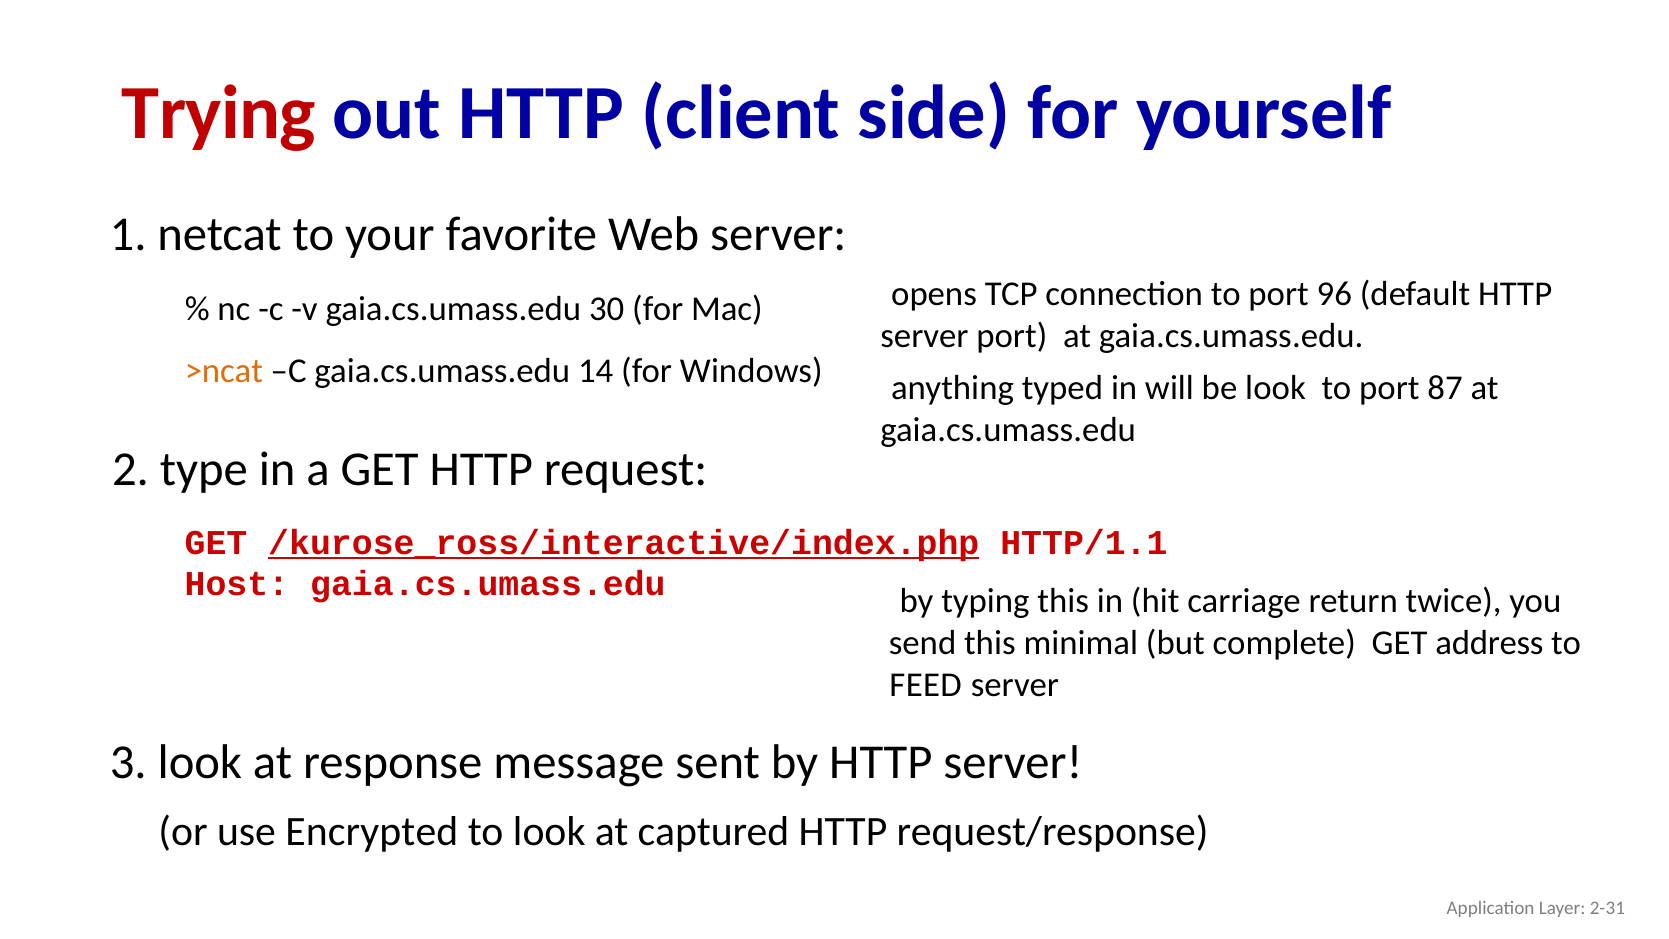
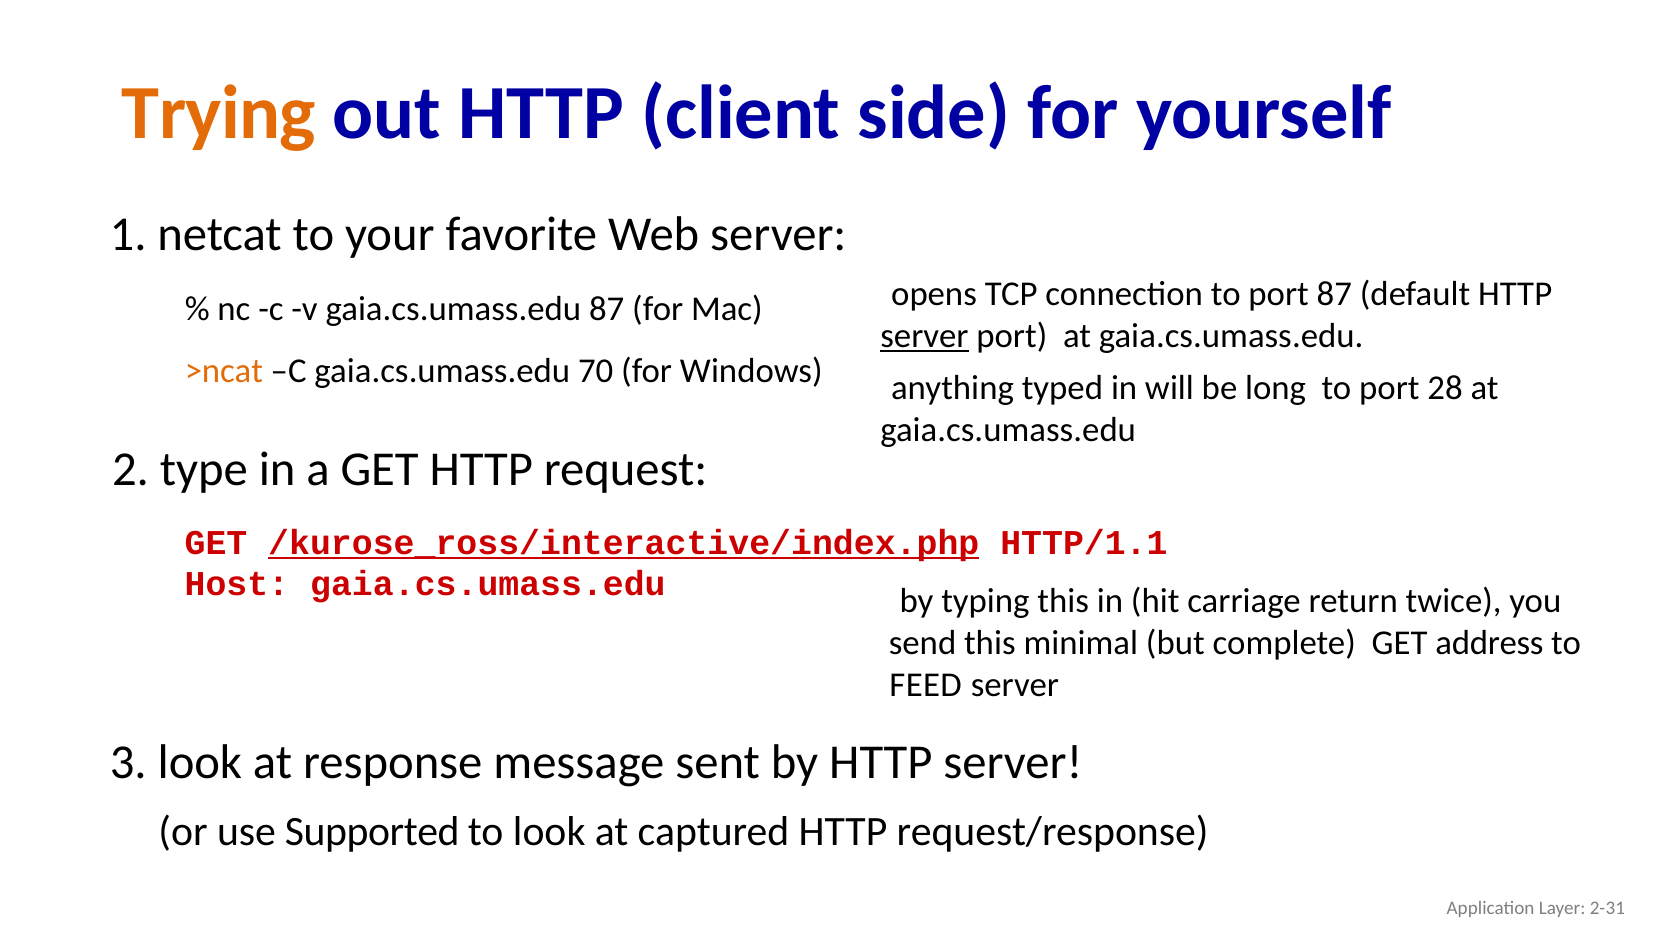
Trying colour: red -> orange (219, 113)
port 96: 96 -> 87 (1334, 294)
gaia.cs.umass.edu 30: 30 -> 87 (607, 309)
server underline: none -> present (924, 336)
14: 14 -> 70 (596, 371)
be look: look -> long (1276, 388)
87: 87 -> 28 (1445, 388)
Encrypted: Encrypted -> Supported (372, 831)
